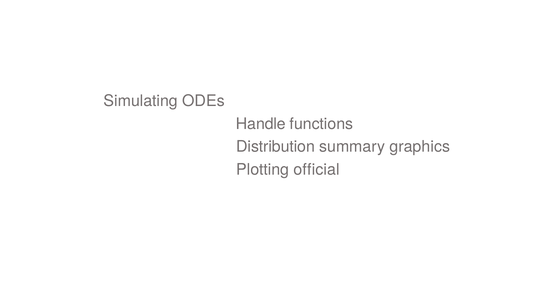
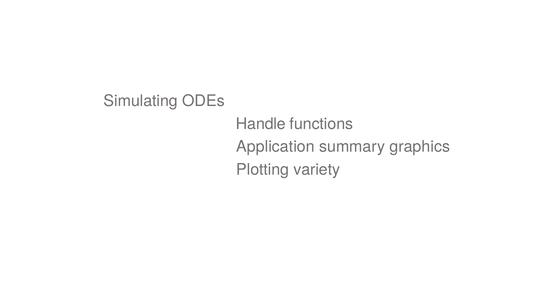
Distribution: Distribution -> Application (276, 147)
official: official -> variety (317, 170)
